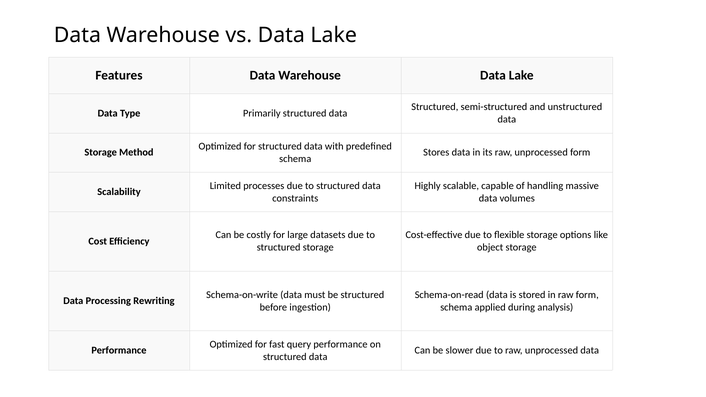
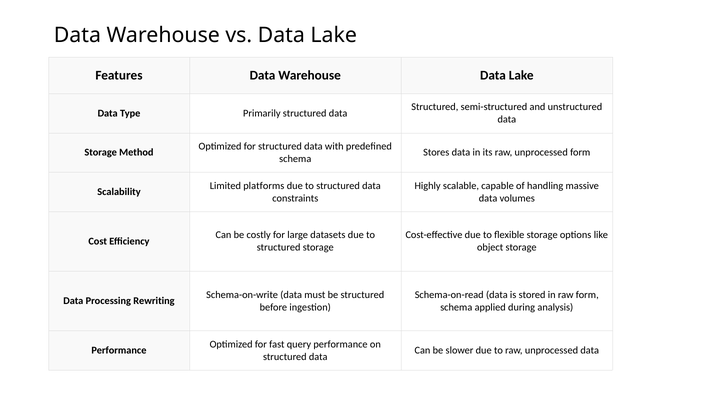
processes: processes -> platforms (264, 186)
